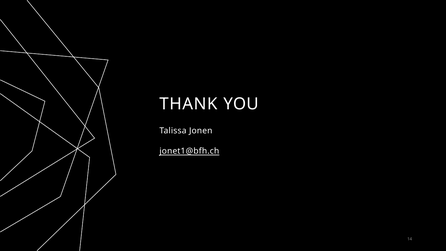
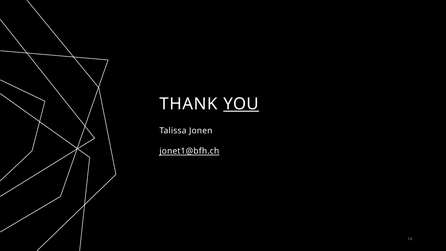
YOU underline: none -> present (241, 104)
